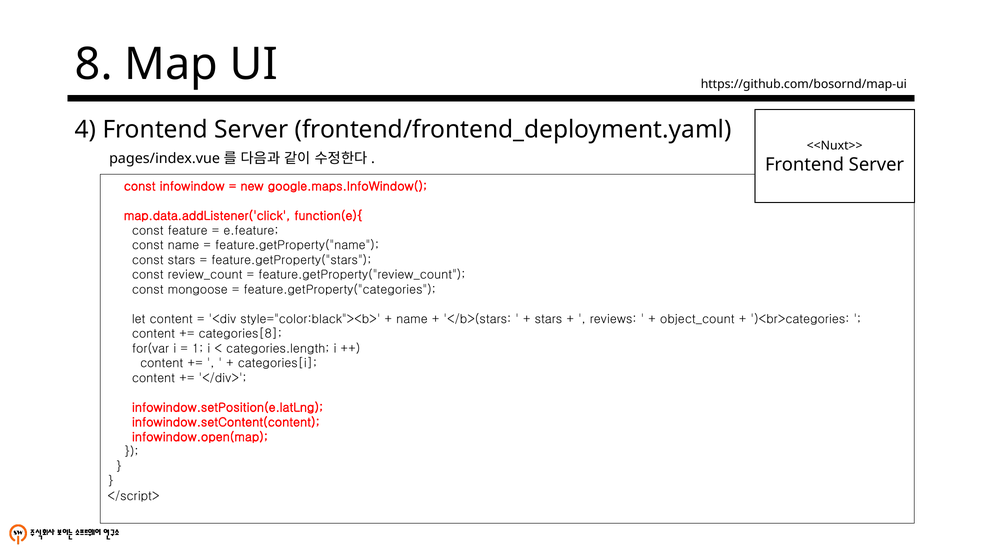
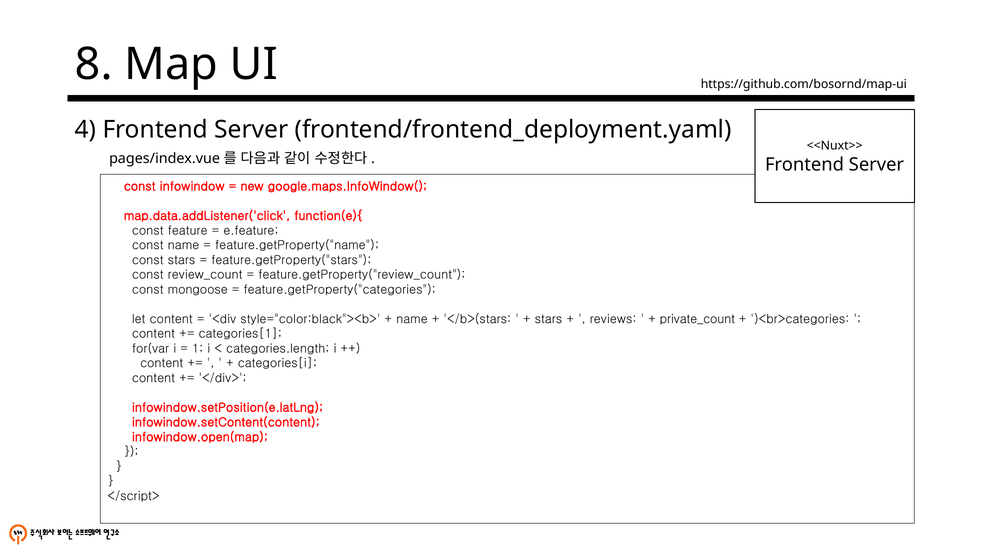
object_count: object_count -> private_count (697, 319)
categories[8: categories[8 -> categories[1 (240, 333)
